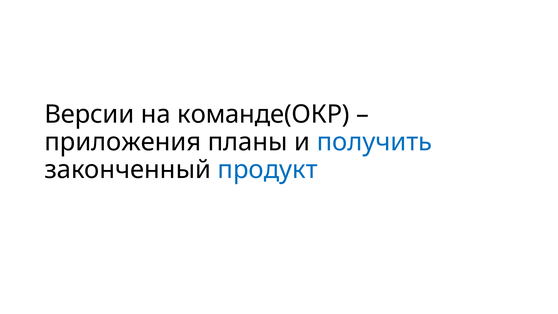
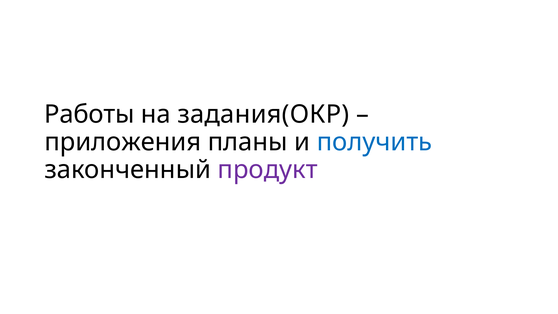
Версии: Версии -> Работы (89, 114)
команде(ОКР: команде(ОКР -> задания(ОКР (263, 114)
продукт colour: blue -> purple (268, 170)
